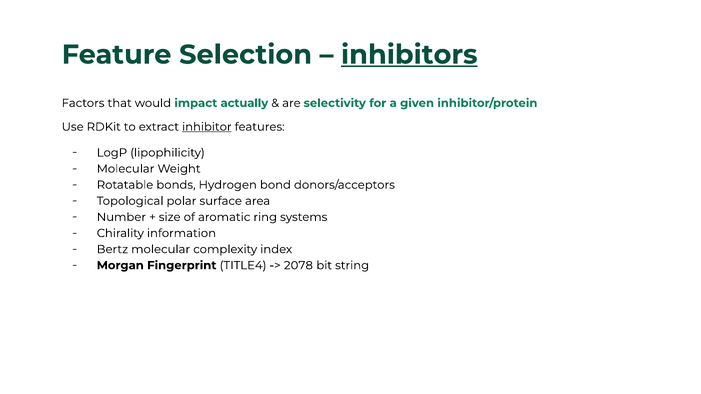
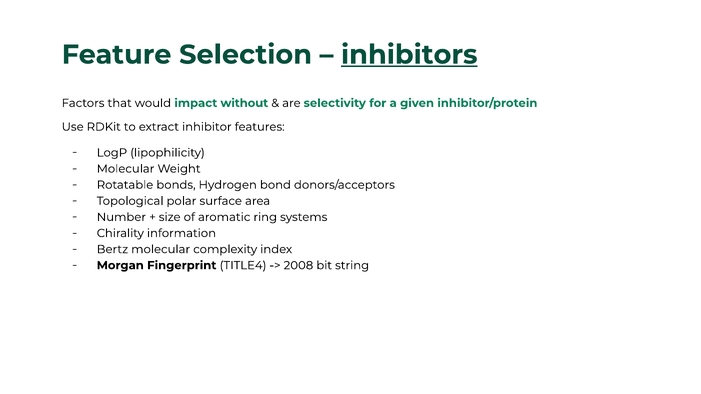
actually: actually -> without (244, 103)
inhibitor underline: present -> none (207, 127)
2078: 2078 -> 2008 (298, 266)
